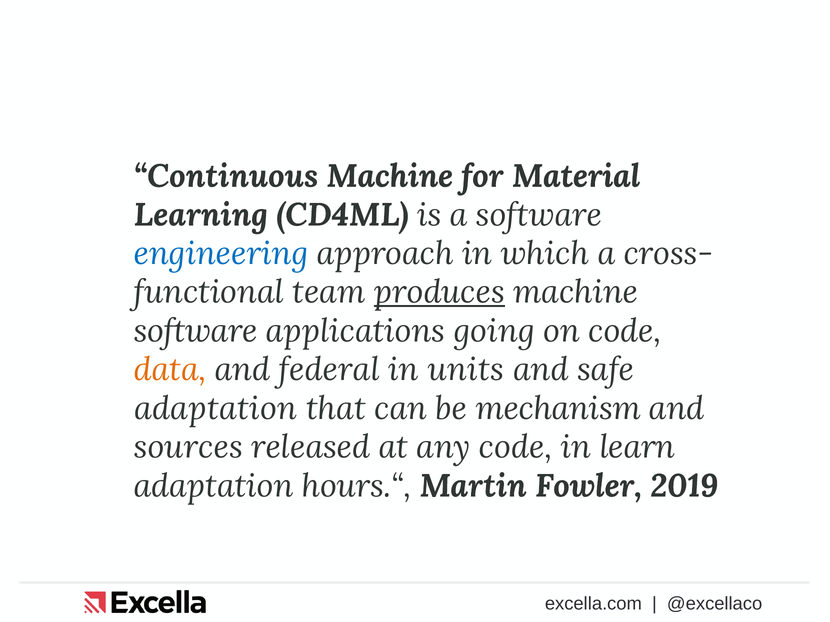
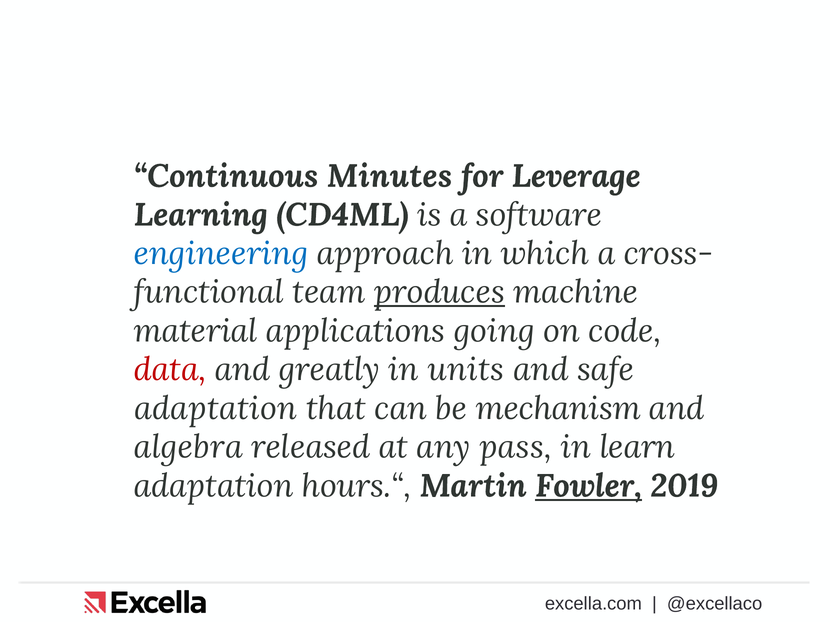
Continuous Machine: Machine -> Minutes (390, 176)
Material: Material -> Leverage (576, 176)
software: software -> material (196, 331)
data colour: orange -> red (170, 370)
federal: federal -> greatly (329, 370)
sources: sources -> algebra (188, 448)
any code: code -> pass (516, 448)
Fowler underline: none -> present (589, 486)
